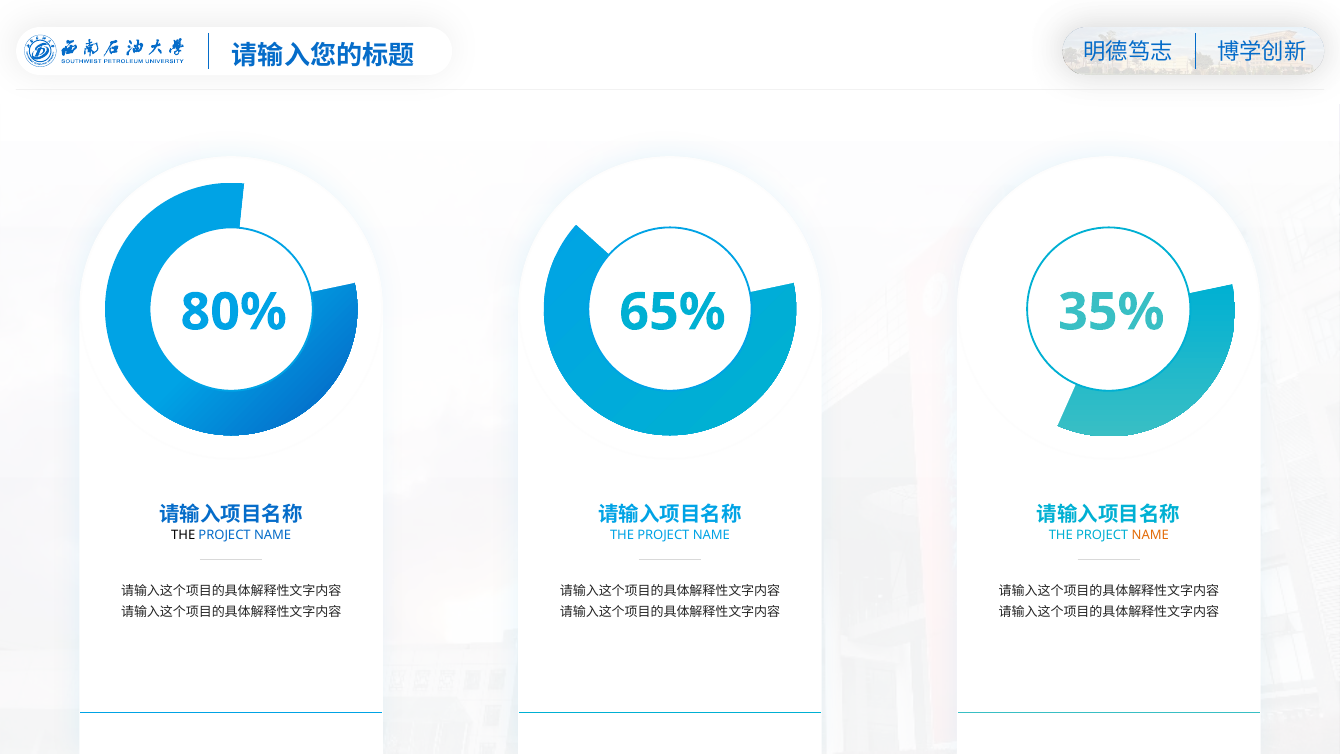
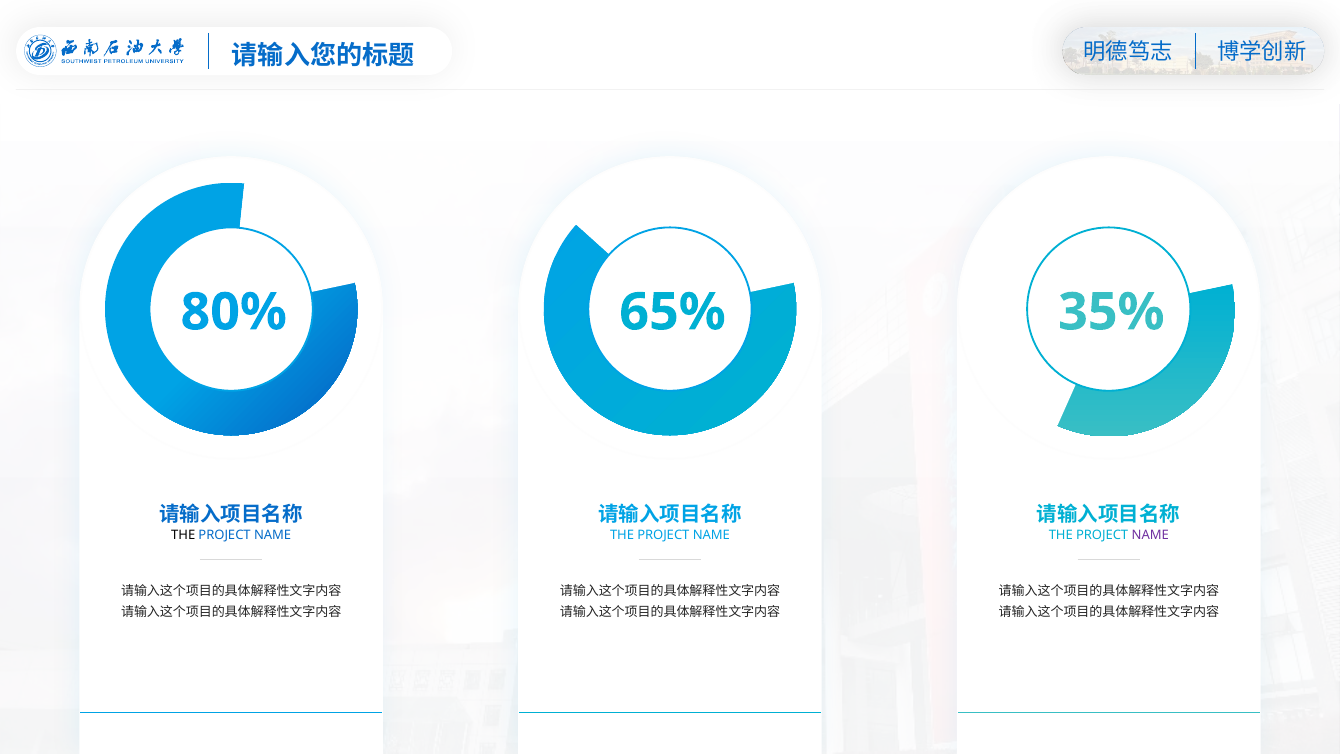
NAME colour: orange -> purple (1150, 535)
